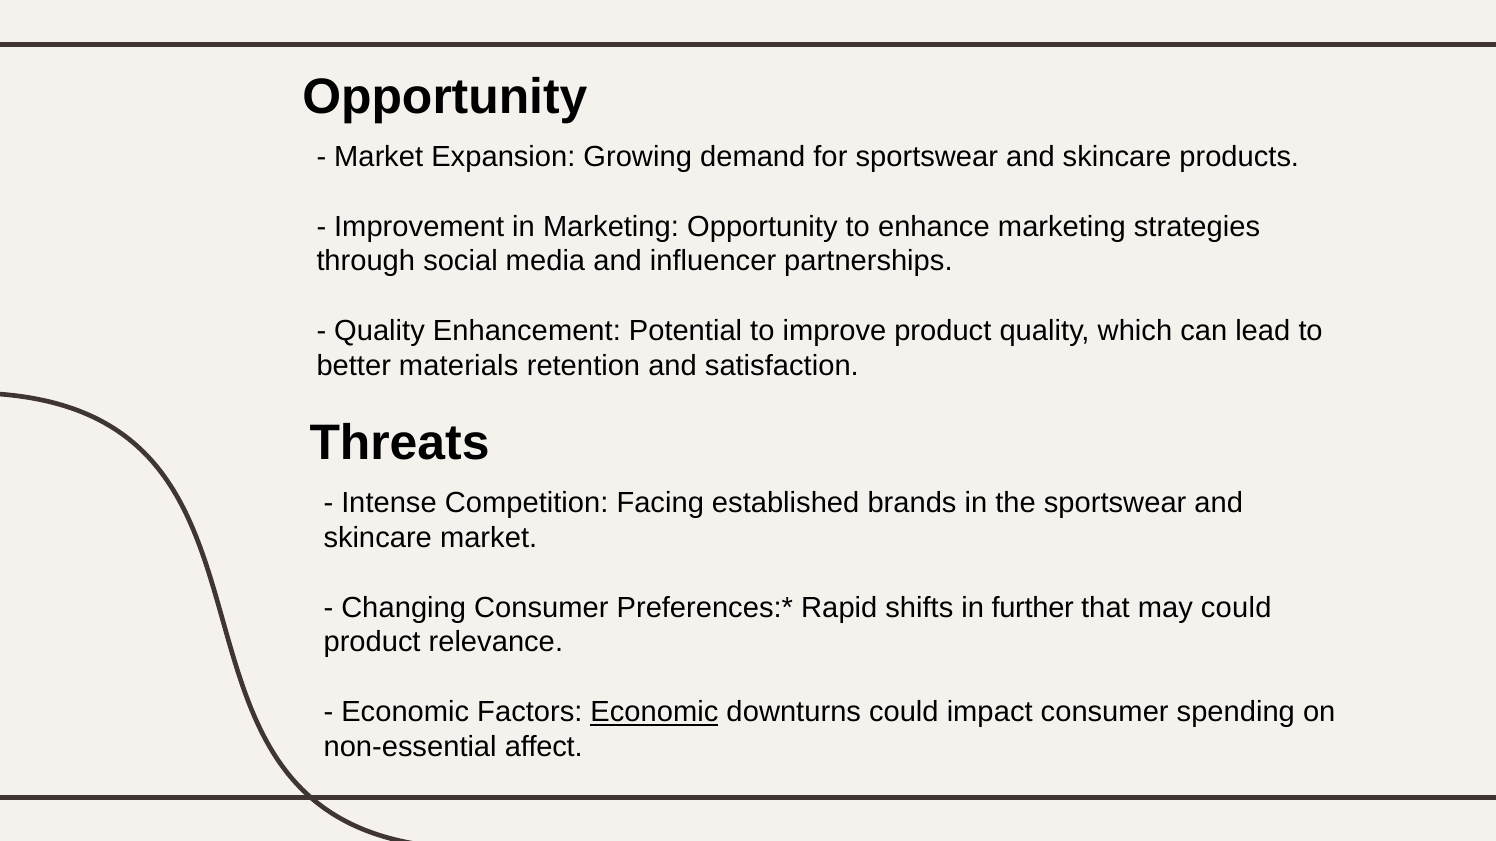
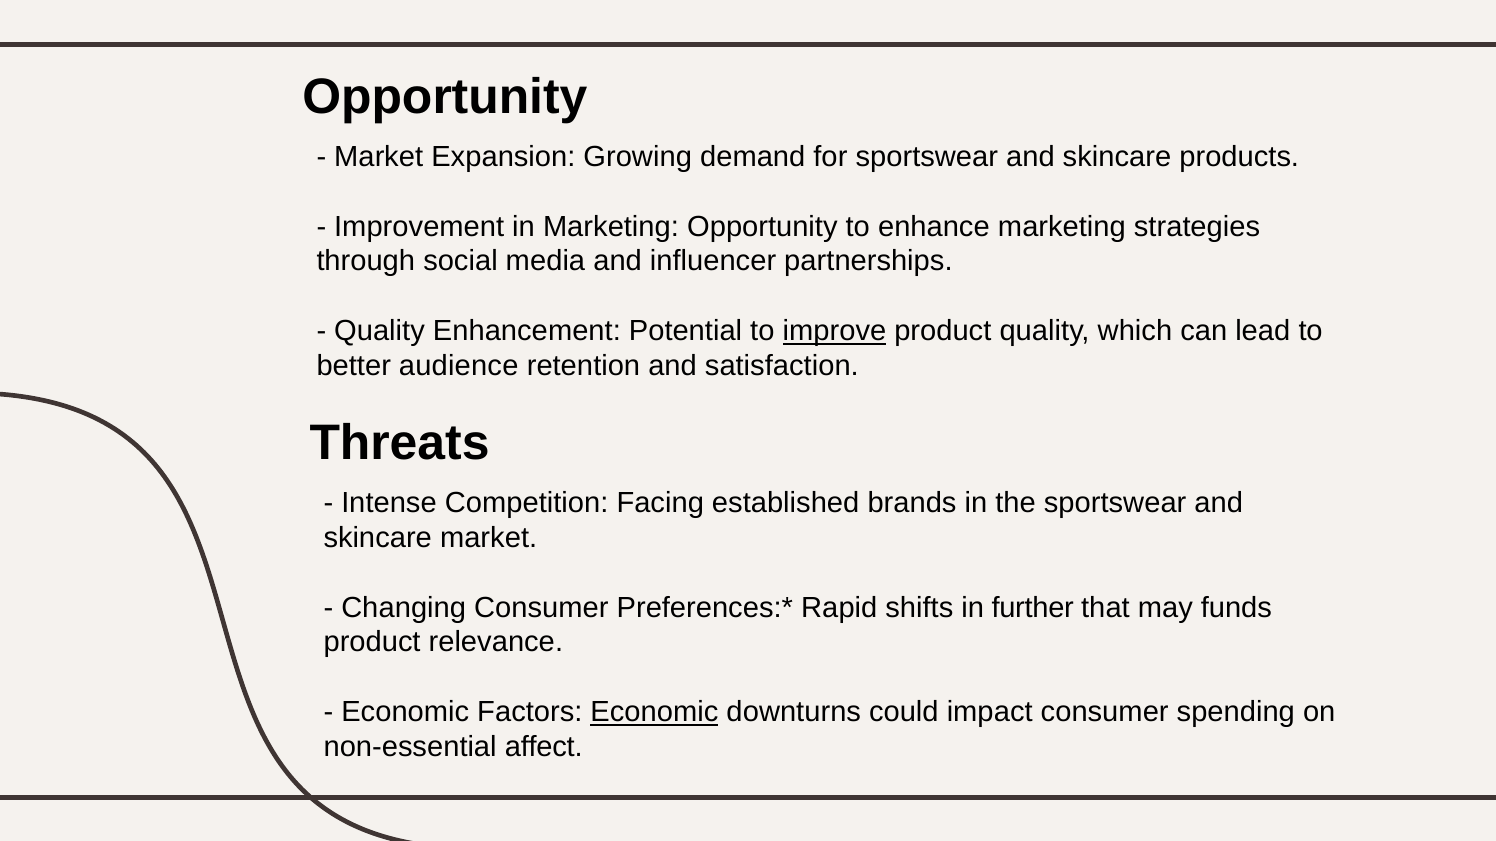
improve underline: none -> present (835, 331)
materials: materials -> audience (459, 366)
may could: could -> funds (1236, 608)
